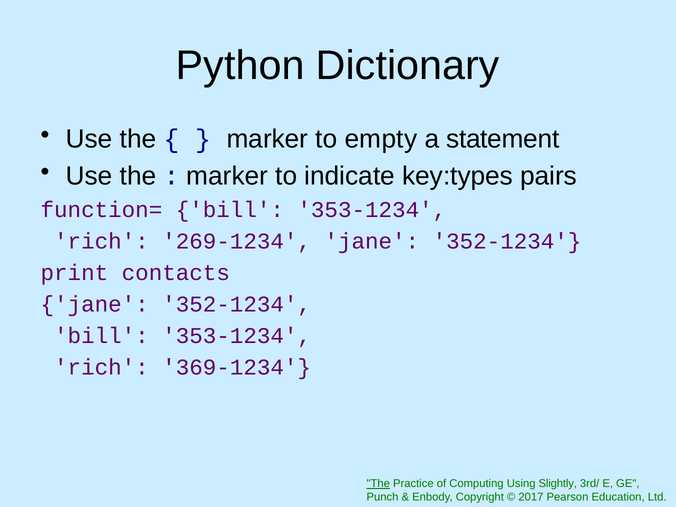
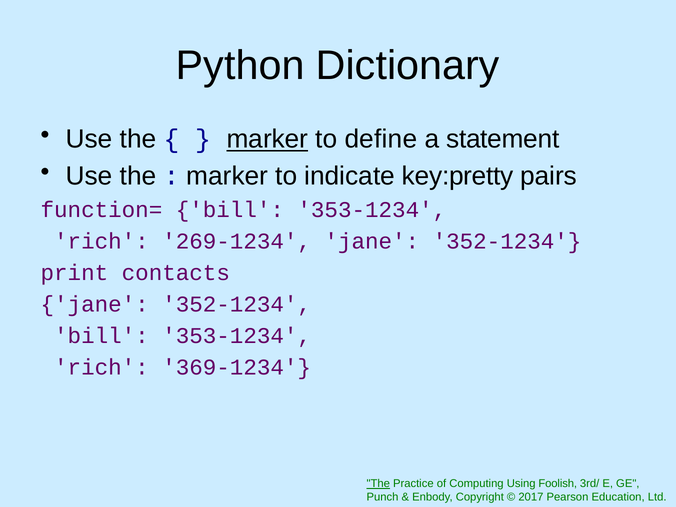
marker underline: none -> present (267, 139)
empty: empty -> define (381, 139)
key:types: key:types -> key:pretty (458, 176)
Slightly: Slightly -> Foolish (558, 484)
